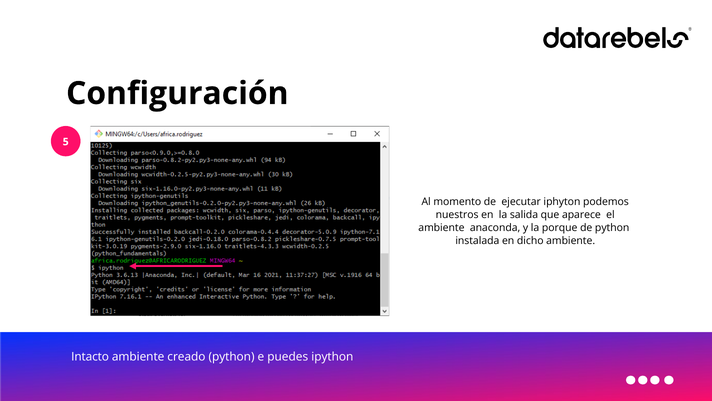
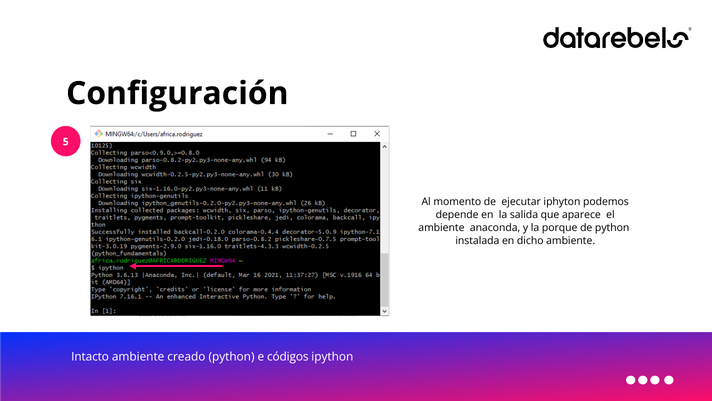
nuestros: nuestros -> depende (457, 215)
puedes: puedes -> códigos (288, 356)
